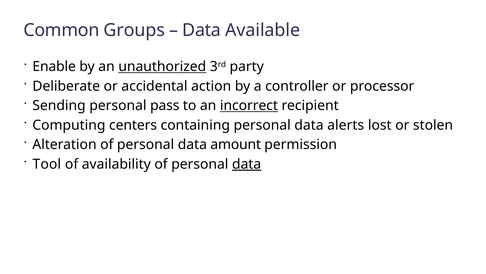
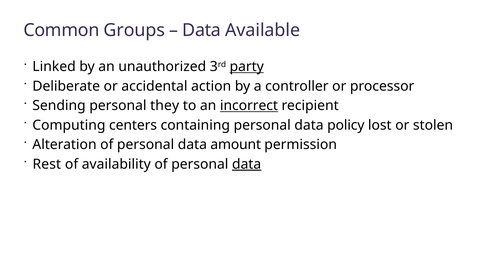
Enable: Enable -> Linked (54, 67)
unauthorized underline: present -> none (162, 67)
party underline: none -> present (247, 67)
pass: pass -> they (165, 105)
alerts: alerts -> policy (346, 125)
Tool: Tool -> Rest (47, 164)
